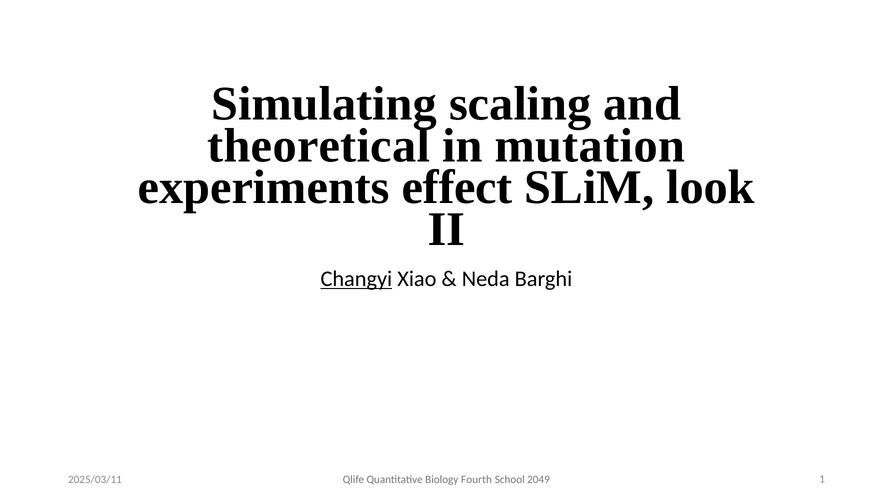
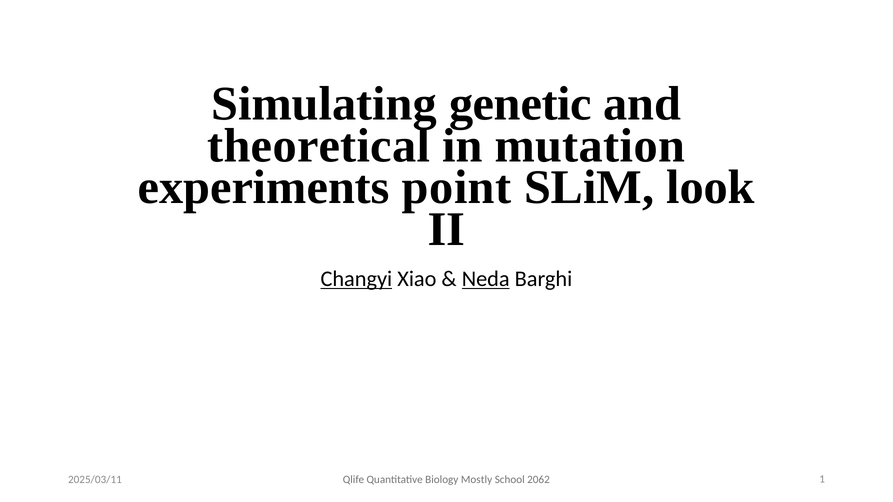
scaling: scaling -> genetic (520, 104)
effect: effect -> point (457, 188)
Neda underline: none -> present (486, 279)
Fourth: Fourth -> Mostly (477, 480)
2049: 2049 -> 2062 (538, 480)
